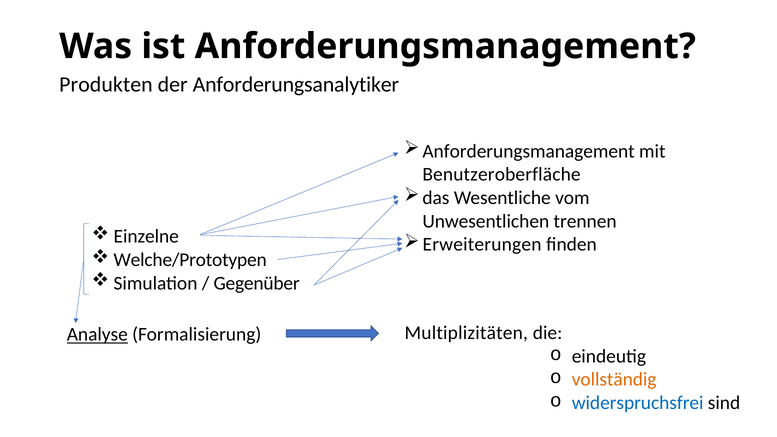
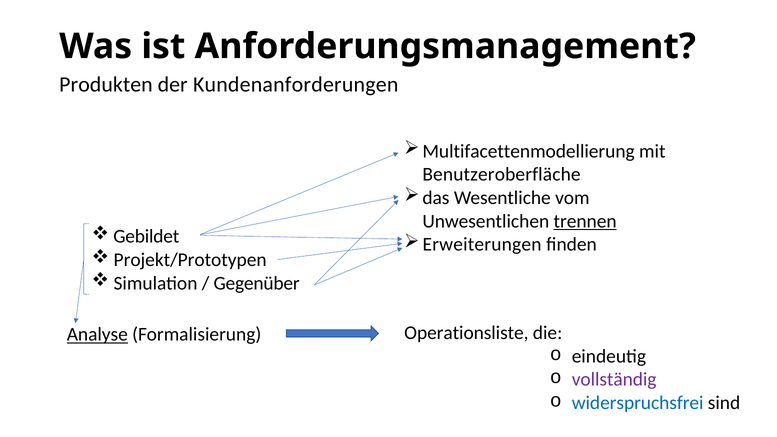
Anforderungsanalytiker: Anforderungsanalytiker -> Kundenanforderungen (296, 85)
Anforderungsmanagement: Anforderungsmanagement -> Multifacettenmodellierung (529, 151)
trennen underline: none -> present (585, 221)
Einzelne: Einzelne -> Gebildet (146, 237)
Welche/Prototypen: Welche/Prototypen -> Projekt/Prototypen (190, 260)
Multiplizitäten: Multiplizitäten -> Operationsliste (466, 333)
vollständig colour: orange -> purple (614, 380)
